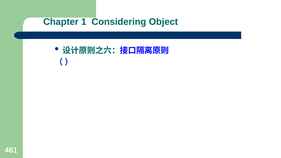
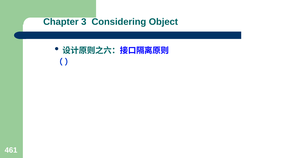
1: 1 -> 3 (84, 22)
